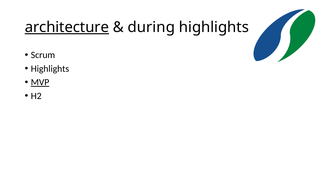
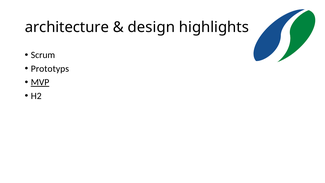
architecture underline: present -> none (67, 27)
during: during -> design (151, 27)
Highlights: Highlights -> Prototyps (50, 69)
